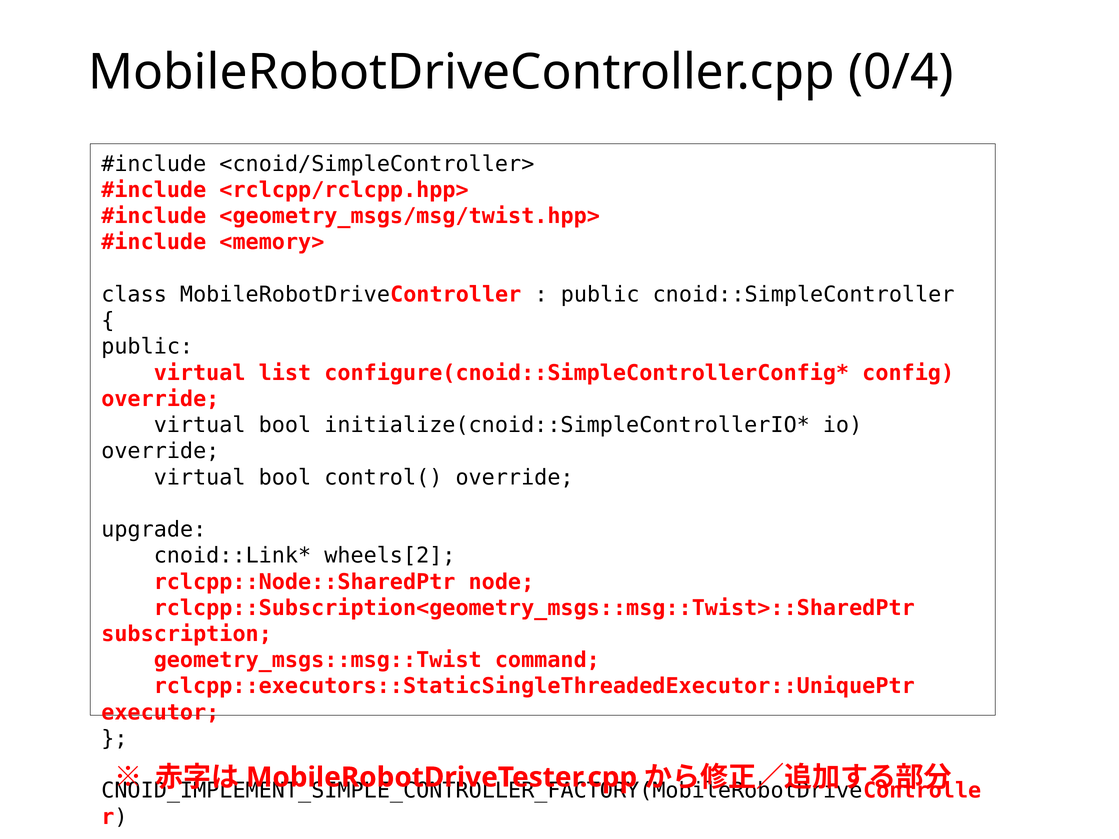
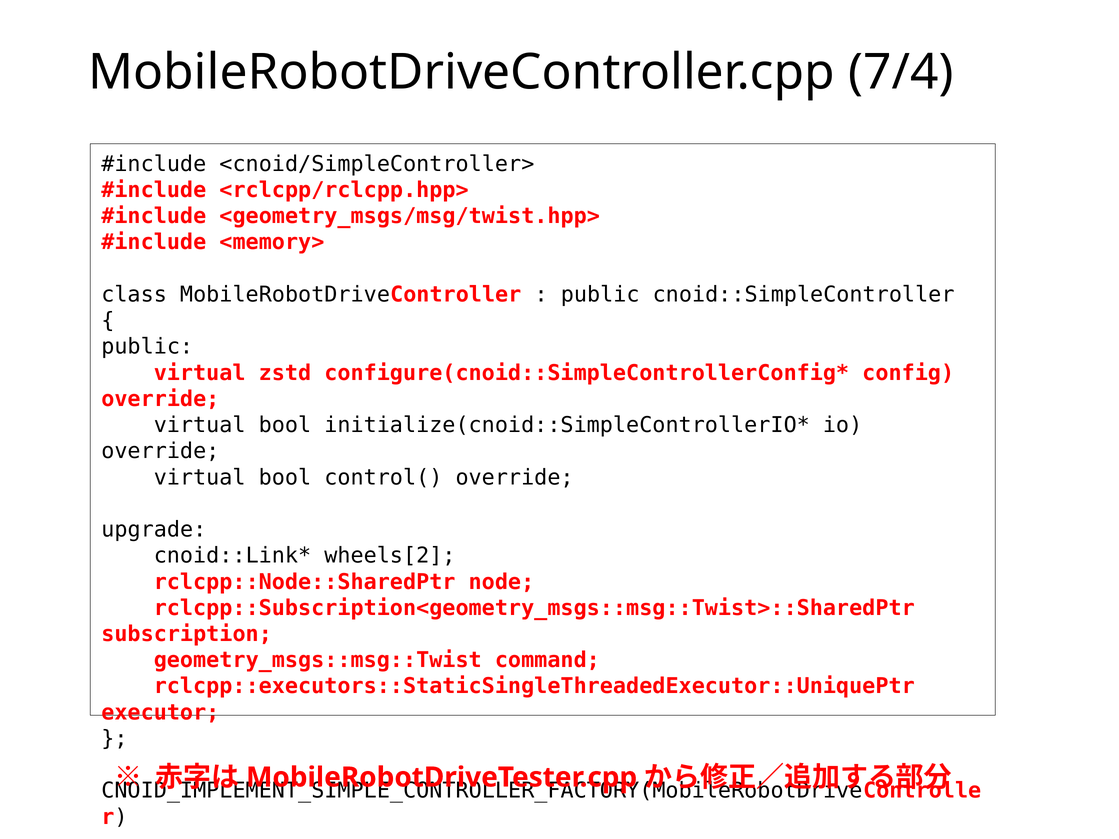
0/4: 0/4 -> 7/4 (901, 72)
list: list -> zstd (285, 373)
